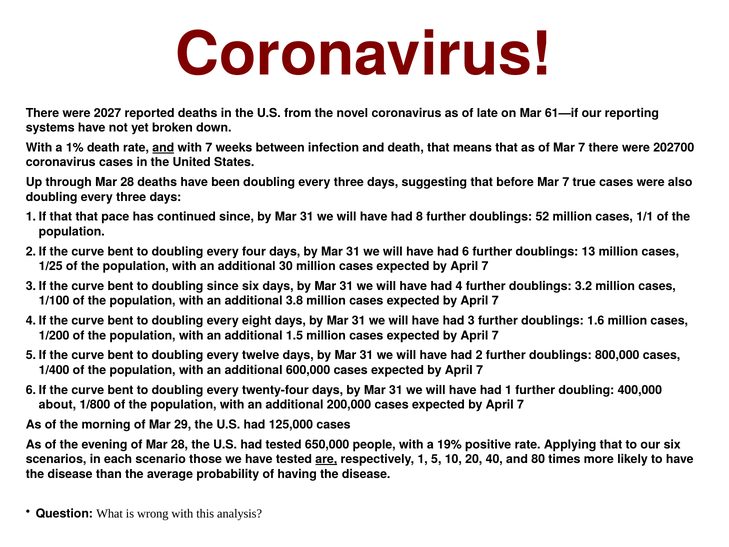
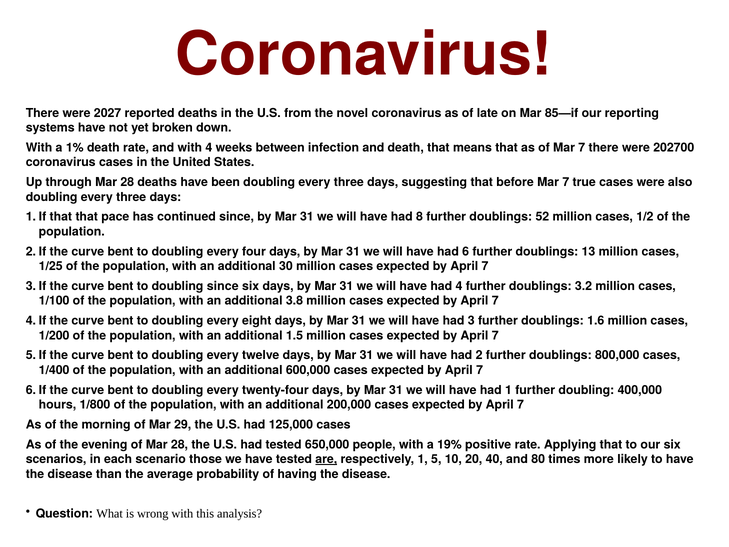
61—if: 61—if -> 85—if (562, 113)
and underline: present -> none (163, 148)
with 7: 7 -> 4 (209, 148)
1/1: 1/1 -> 1/2 (645, 217)
about: about -> hours (57, 405)
